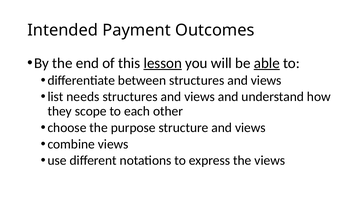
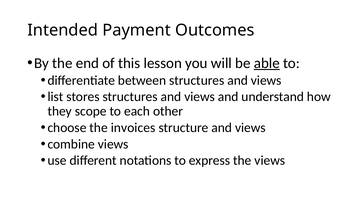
lesson underline: present -> none (163, 63)
needs: needs -> stores (83, 97)
purpose: purpose -> invoices (133, 128)
